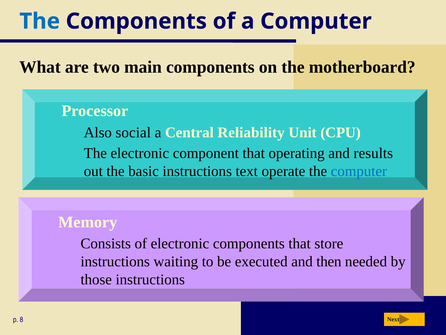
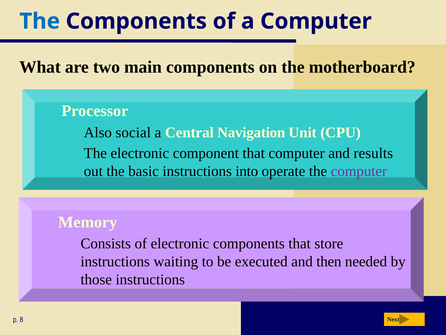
Reliability: Reliability -> Navigation (251, 132)
that operating: operating -> computer (297, 153)
text: text -> into (247, 171)
computer colour: blue -> purple (359, 171)
